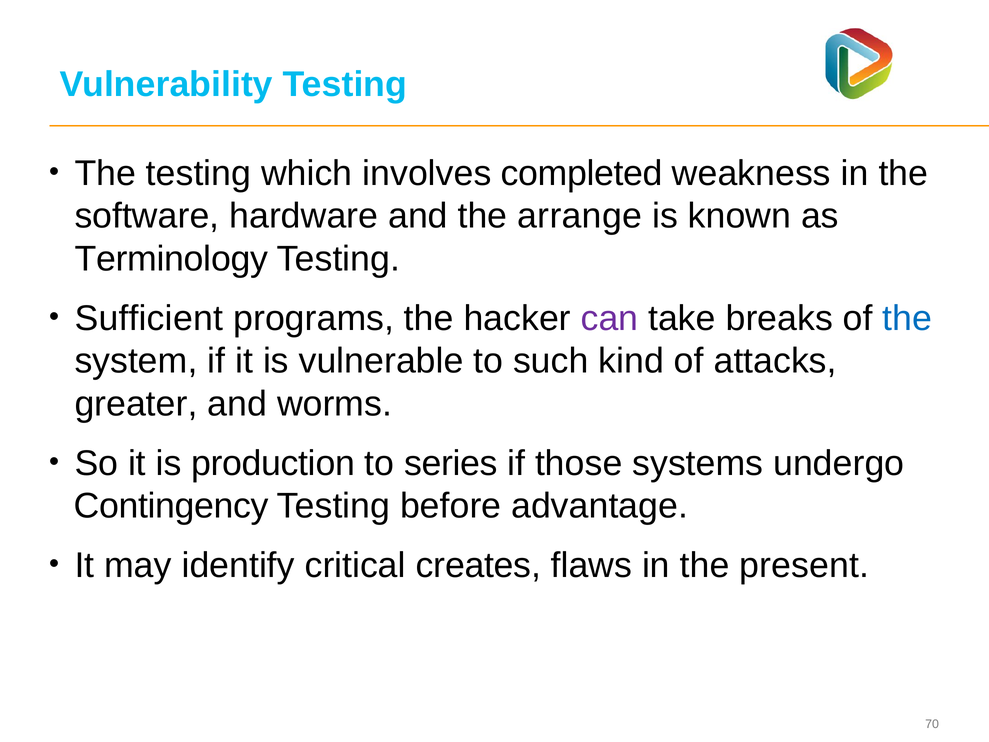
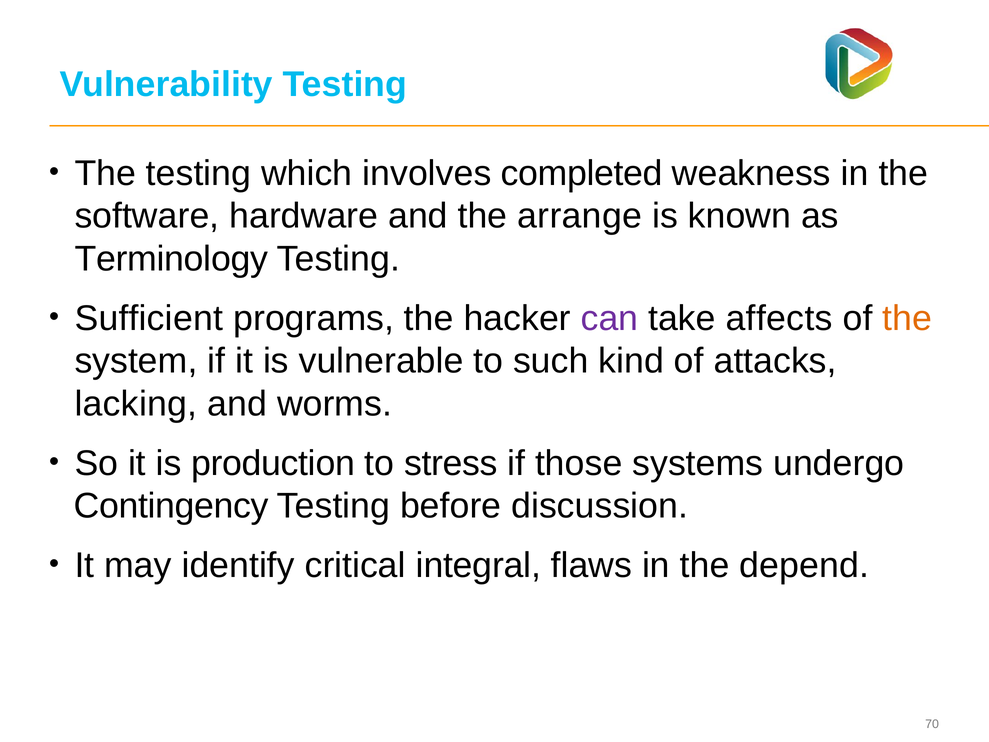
breaks: breaks -> affects (779, 318)
the colour: blue -> orange (907, 318)
greater: greater -> lacking (136, 404)
series: series -> stress (451, 463)
advantage: advantage -> discussion (600, 506)
creates: creates -> integral (478, 565)
present: present -> depend (804, 565)
